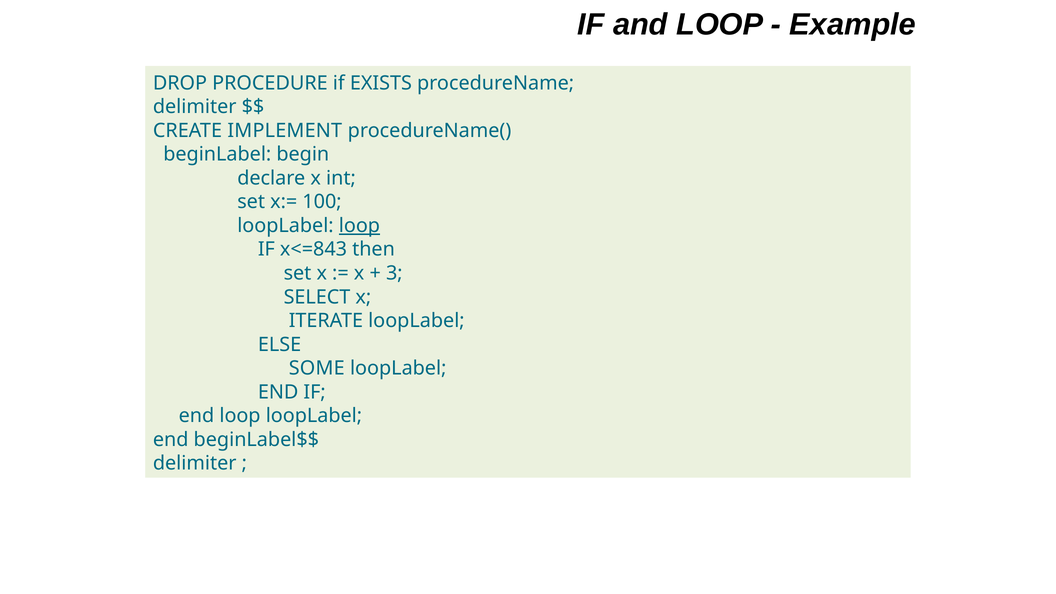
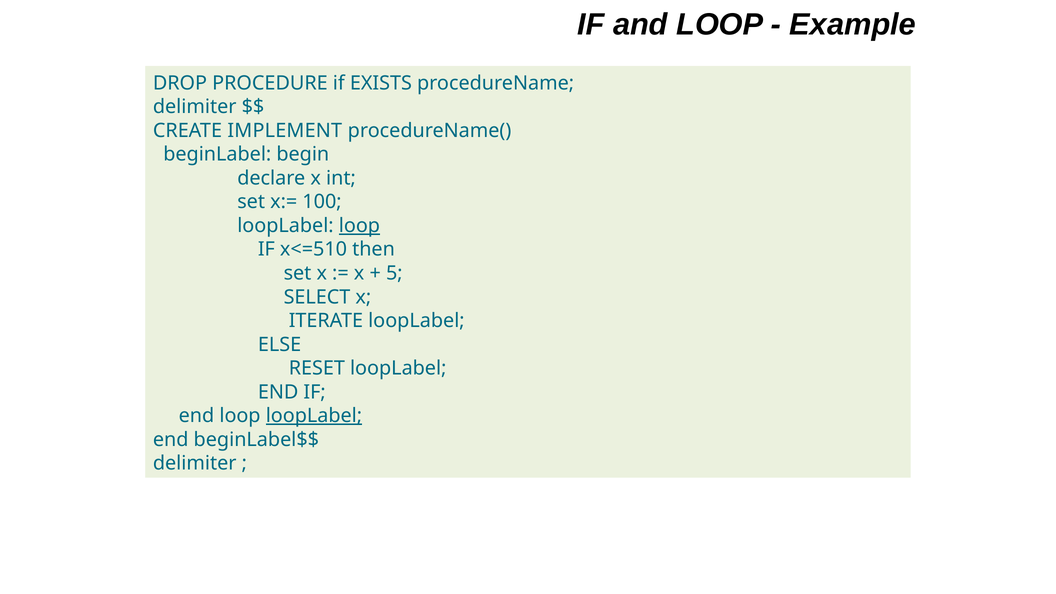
x<=843: x<=843 -> x<=510 (314, 249)
3: 3 -> 5 (394, 273)
SOME: SOME -> RESET (317, 368)
loopLabel underline: none -> present (314, 416)
